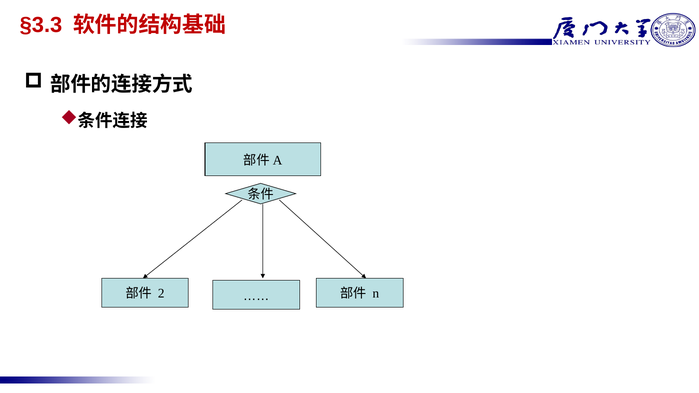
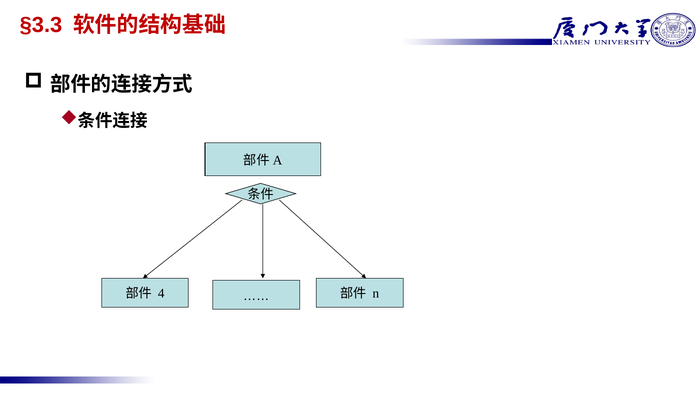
2: 2 -> 4 (161, 294)
